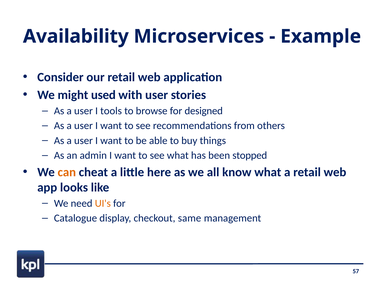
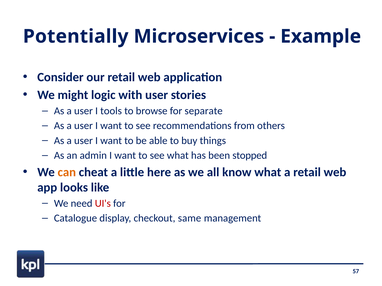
Availability: Availability -> Potentially (76, 36)
used: used -> logic (103, 95)
designed: designed -> separate (204, 111)
UI's colour: orange -> red (103, 204)
